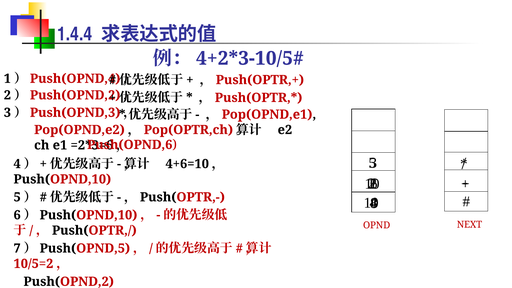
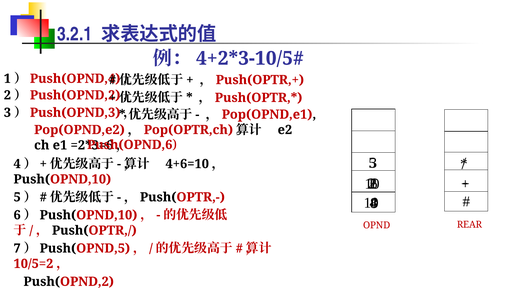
1.4.4: 1.4.4 -> 3.2.1 (75, 34)
NEXT: NEXT -> REAR (469, 225)
